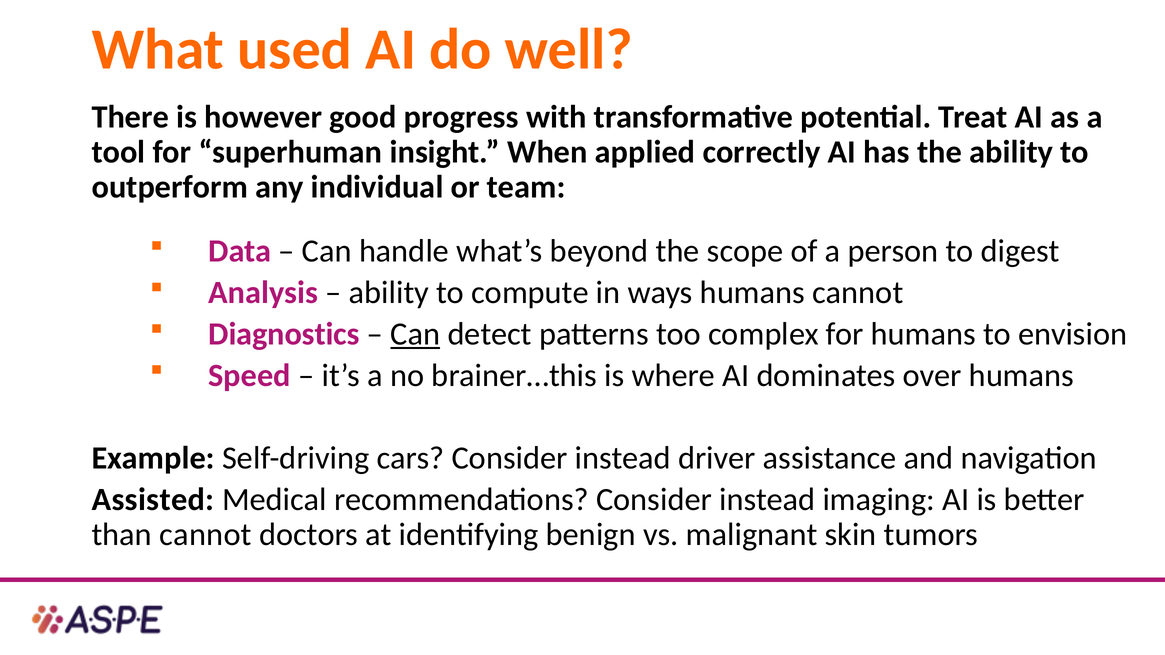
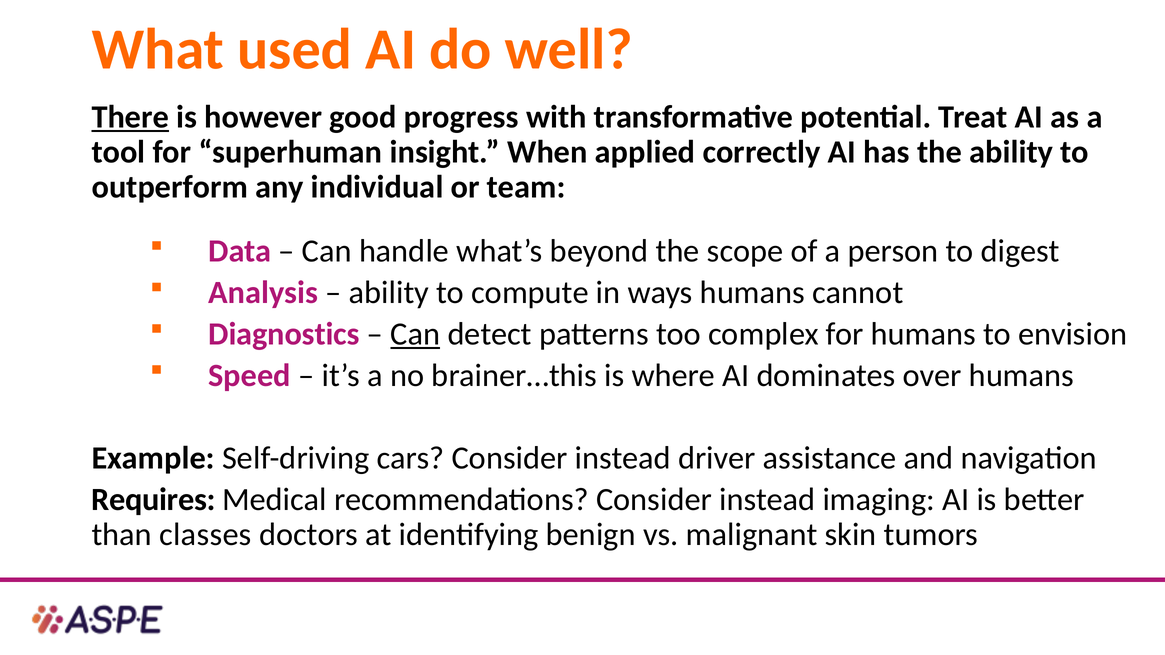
There underline: none -> present (130, 117)
Assisted: Assisted -> Requires (153, 500)
than cannot: cannot -> classes (206, 535)
